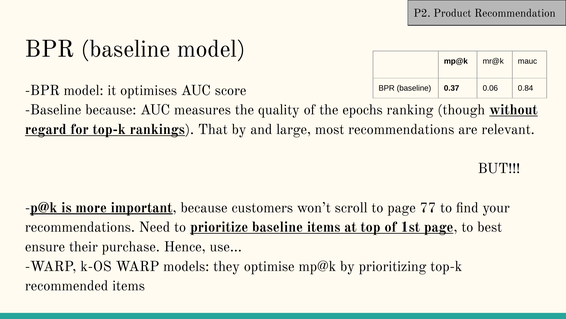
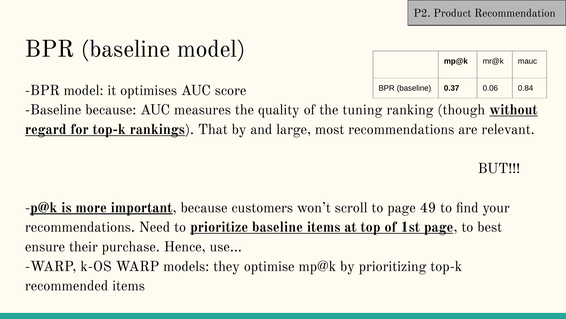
epochs: epochs -> tuning (362, 110)
77: 77 -> 49 (428, 207)
